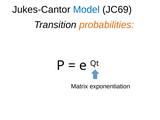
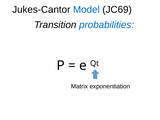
probabilities colour: orange -> blue (107, 25)
